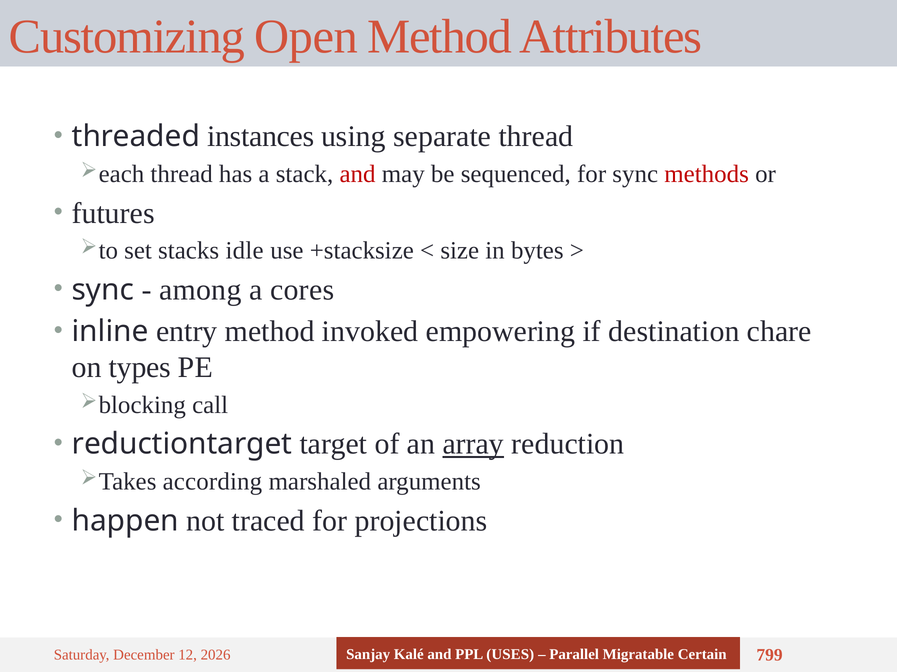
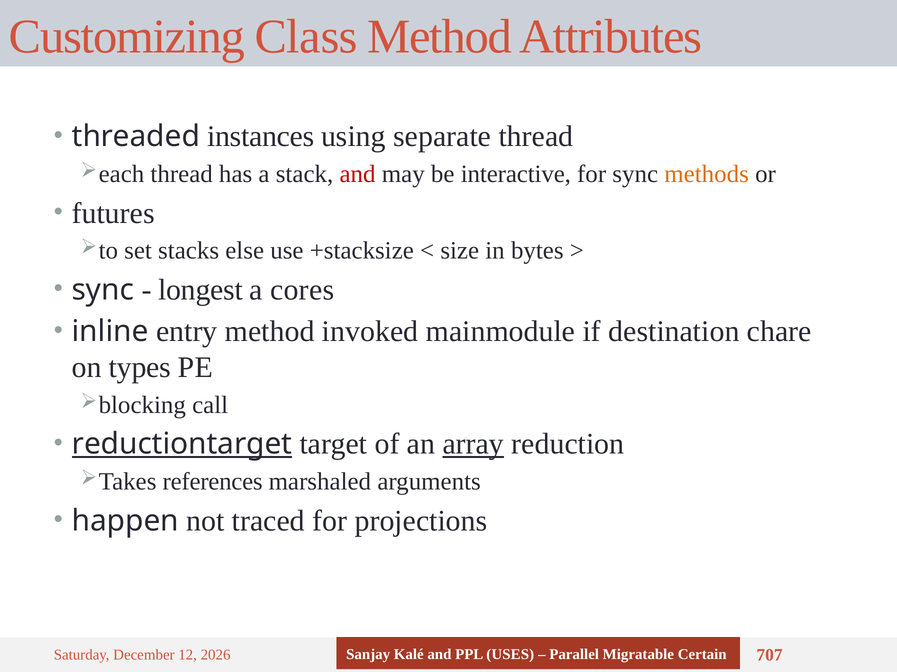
Open: Open -> Class (306, 37)
sequenced: sequenced -> interactive (516, 174)
methods colour: red -> orange (707, 174)
idle: idle -> else (245, 251)
among: among -> longest (201, 290)
empowering: empowering -> mainmodule (501, 332)
reductiontarget underline: none -> present (182, 445)
according: according -> references (213, 482)
799: 799 -> 707 (770, 656)
